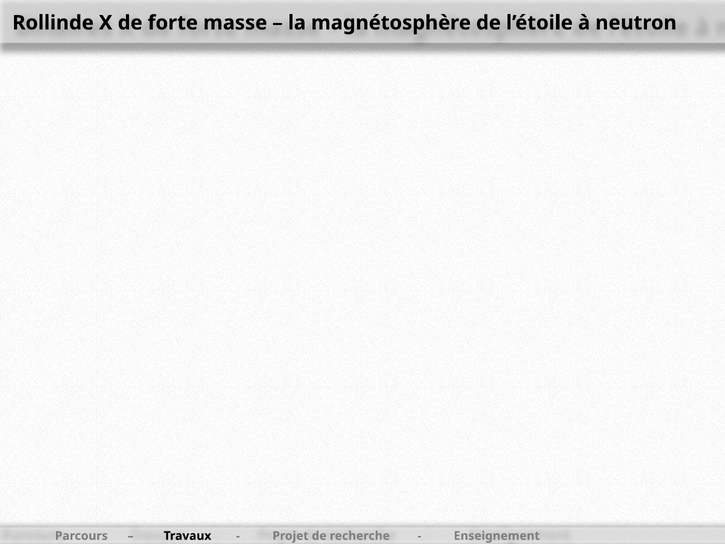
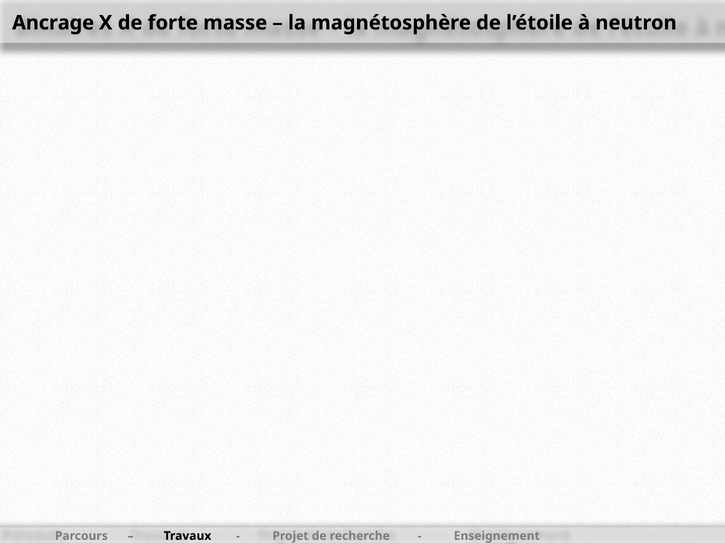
Rollinde: Rollinde -> Ancrage (53, 23)
